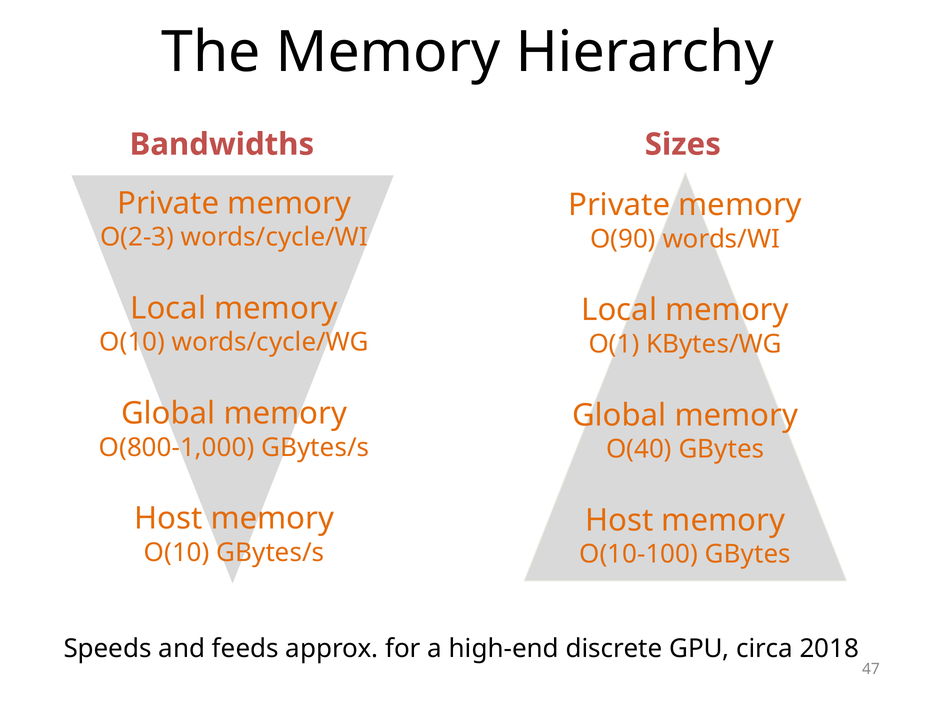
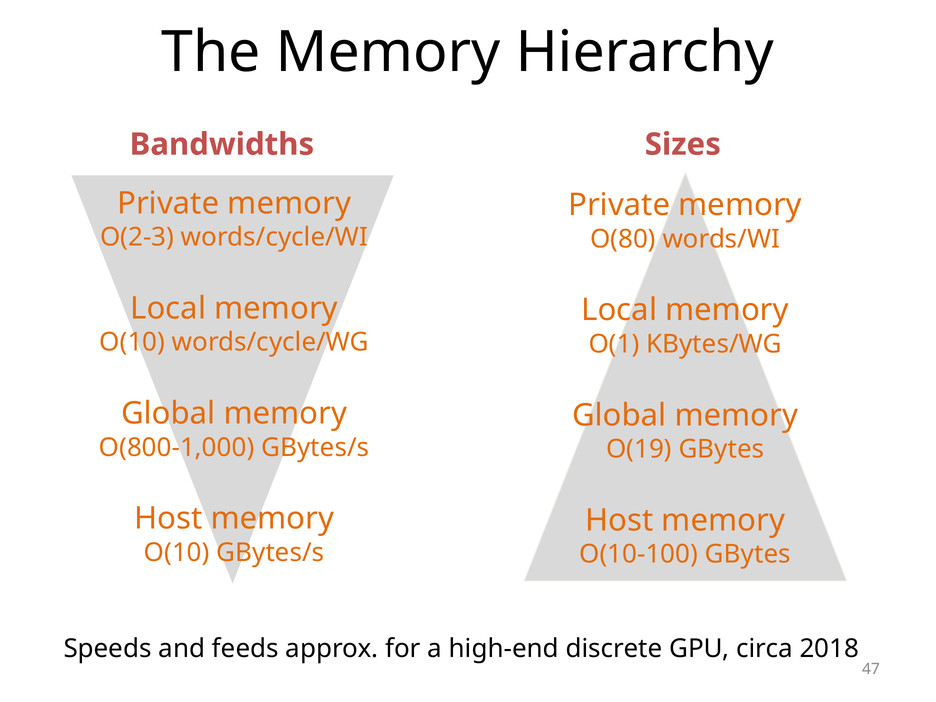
O(90: O(90 -> O(80 (623, 239)
O(40: O(40 -> O(19 (639, 449)
